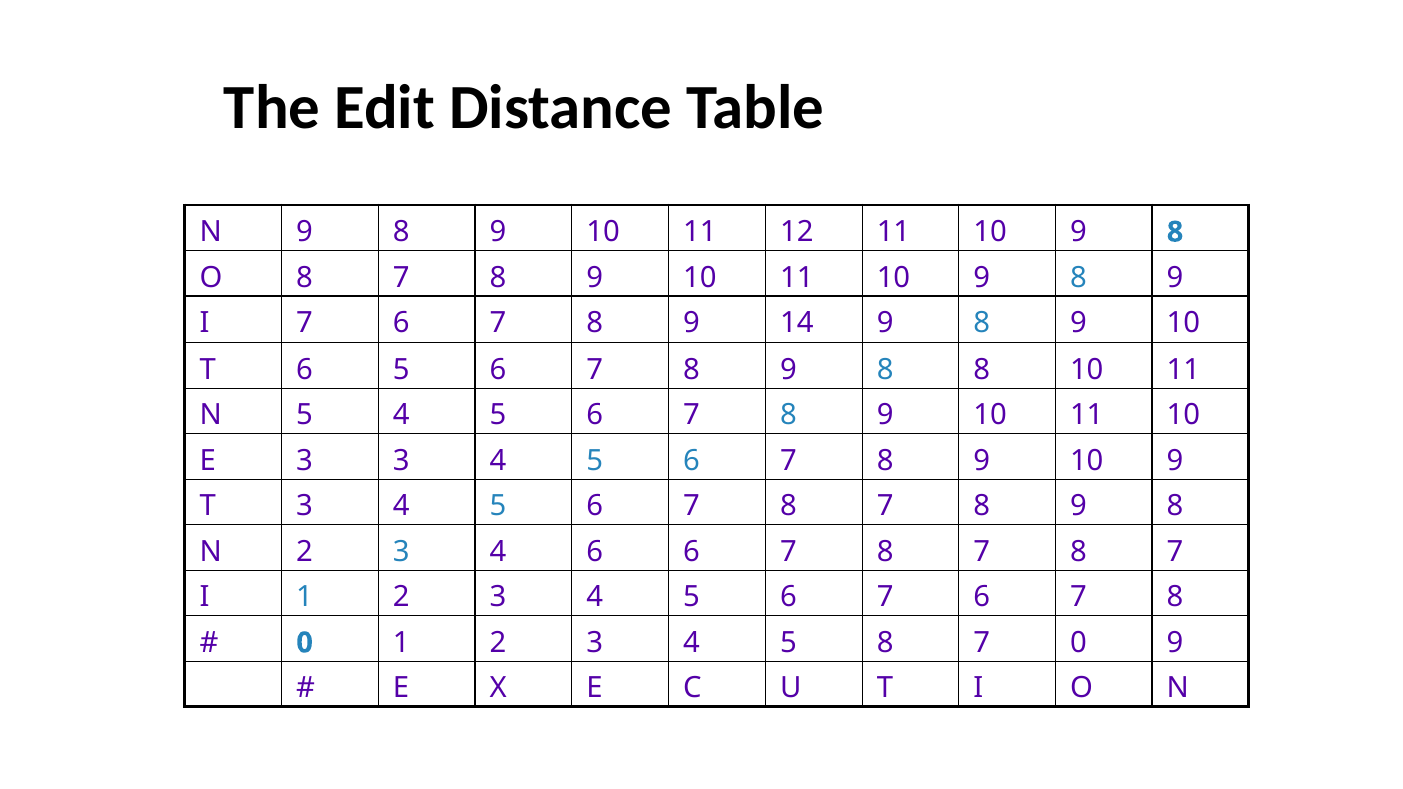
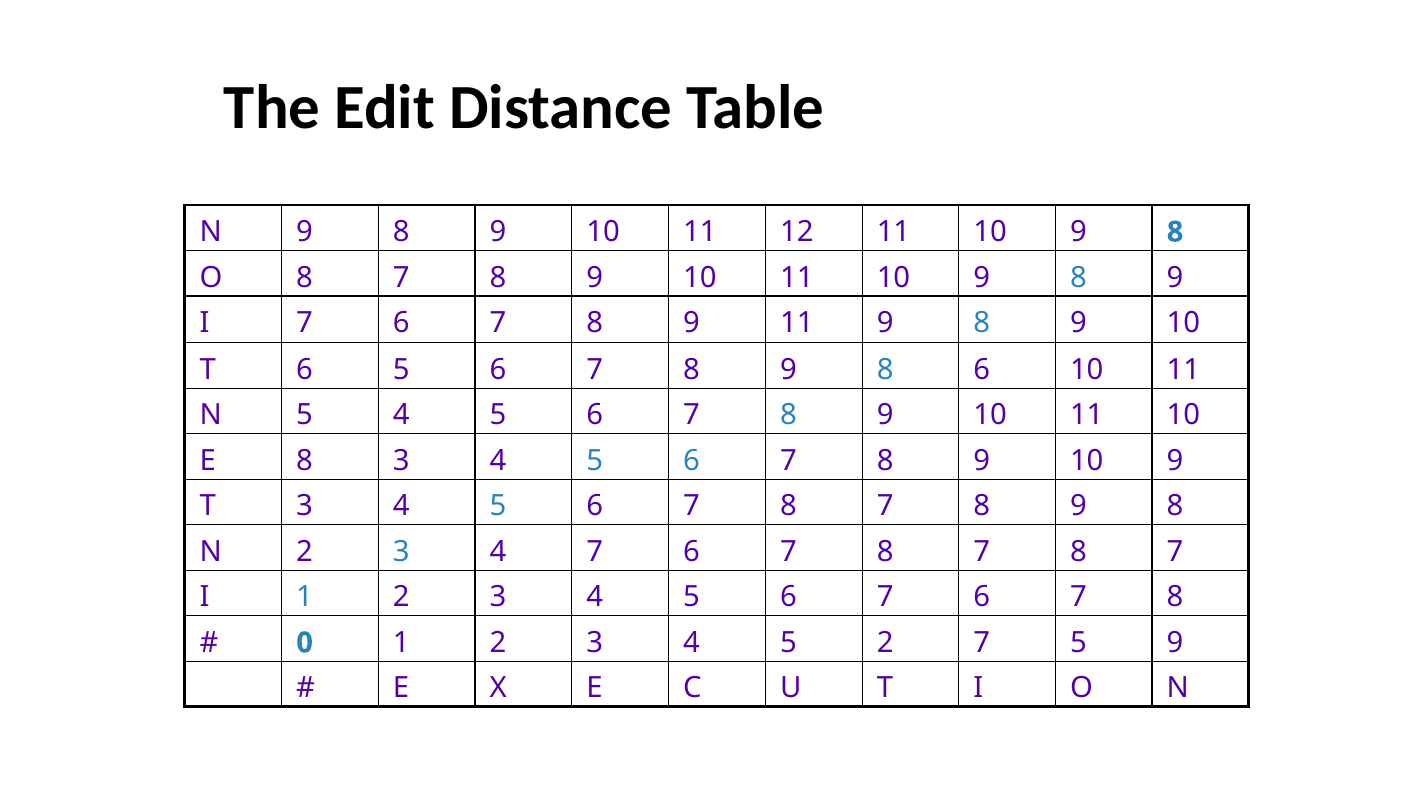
9 14: 14 -> 11 (797, 323)
8 8: 8 -> 6 (982, 370)
E 3: 3 -> 8 (305, 461)
4 6: 6 -> 7 (595, 552)
5 8: 8 -> 2 (885, 643)
7 0: 0 -> 5 (1078, 643)
